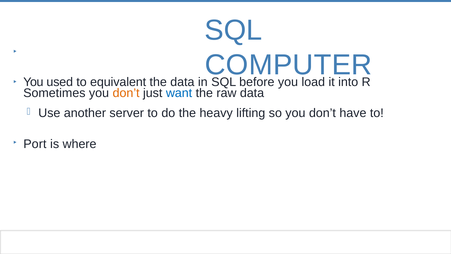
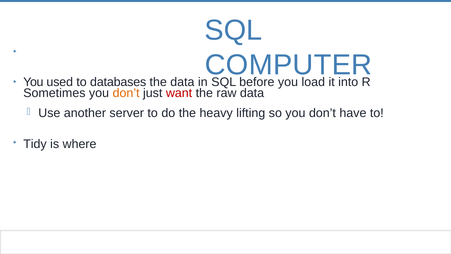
equivalent: equivalent -> databases (118, 82)
want colour: blue -> red (179, 93)
Port: Port -> Tidy (35, 144)
